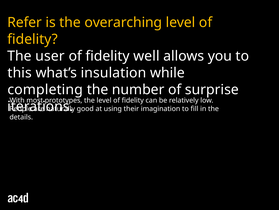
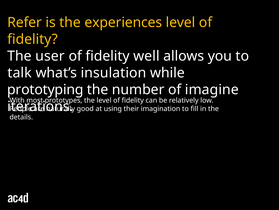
overarching: overarching -> experiences (123, 22)
this: this -> talk (20, 73)
completing: completing -> prototyping (45, 89)
surprise: surprise -> imagine (212, 89)
